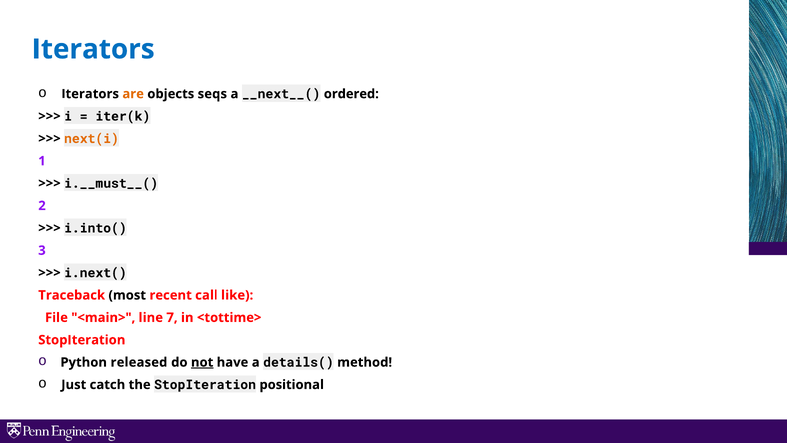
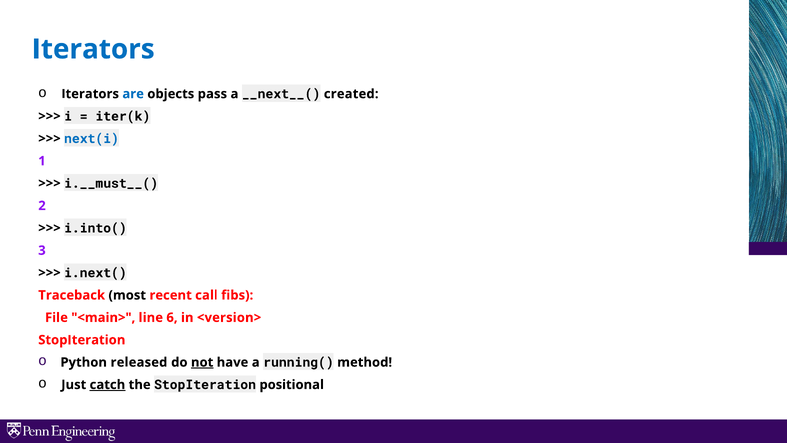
are colour: orange -> blue (133, 94)
seqs: seqs -> pass (212, 94)
ordered: ordered -> created (351, 94)
next(i colour: orange -> blue (91, 139)
like: like -> fibs (237, 295)
7: 7 -> 6 (172, 317)
<tottime>: <tottime> -> <version> (229, 317)
details(: details( -> running( (298, 362)
catch underline: none -> present (107, 384)
